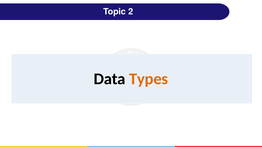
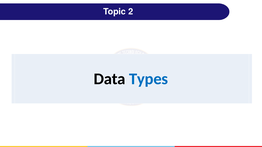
Types colour: orange -> blue (149, 79)
